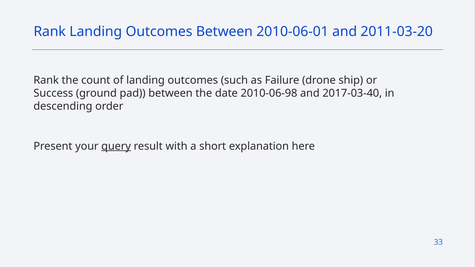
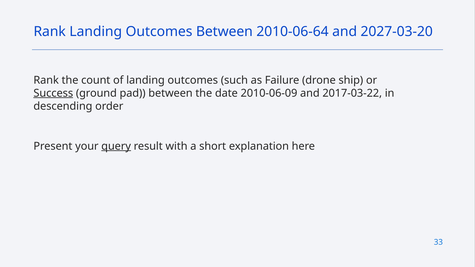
2010-06-01: 2010-06-01 -> 2010-06-64 (292, 32)
2011-03-20: 2011-03-20 -> 2027-03-20 (397, 32)
Success underline: none -> present (53, 93)
2010-06-98: 2010-06-98 -> 2010-06-09 (269, 93)
2017-03-40: 2017-03-40 -> 2017-03-22 (352, 93)
